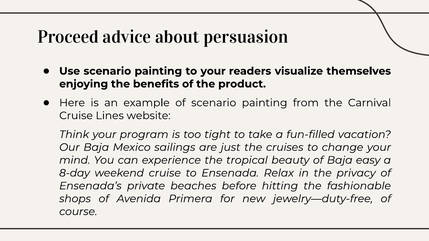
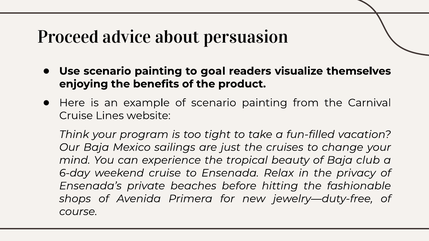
to your: your -> goal (213, 71)
easy: easy -> club (368, 160)
8-day: 8-day -> 6-day (75, 173)
